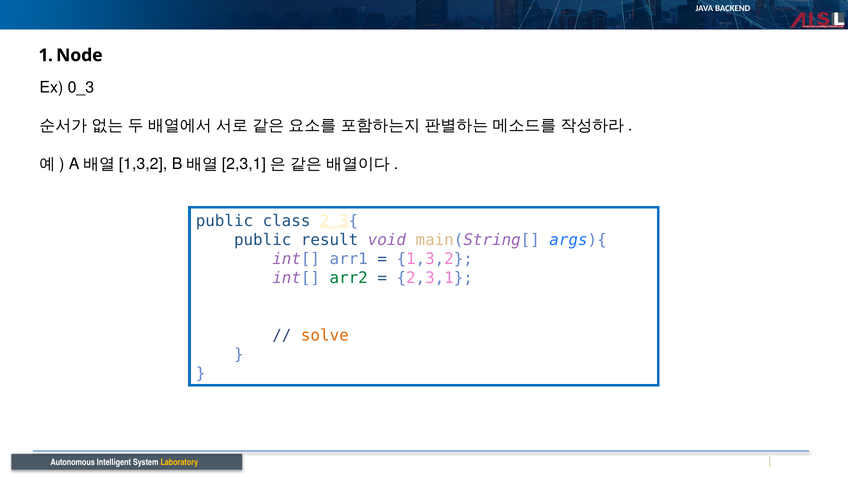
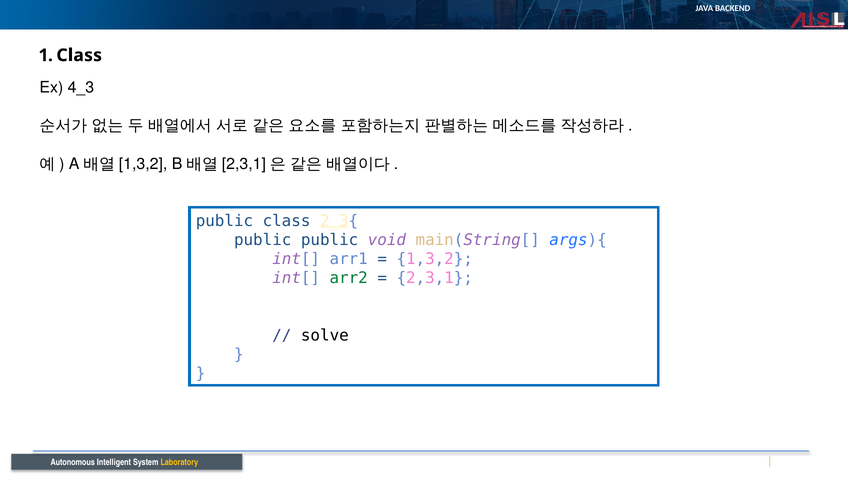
1 Node: Node -> Class (79, 55)
0_3: 0_3 -> 4_3 (81, 88)
public result: result -> public (330, 240)
solve colour: orange -> black (325, 335)
